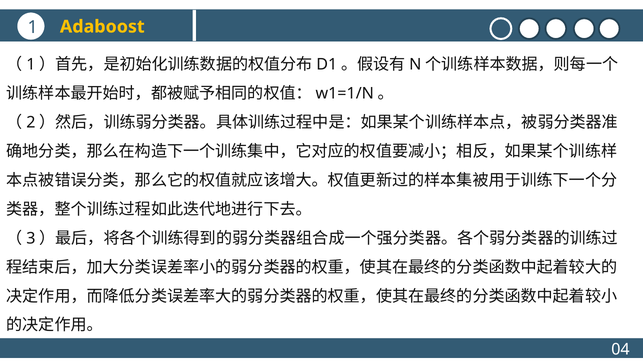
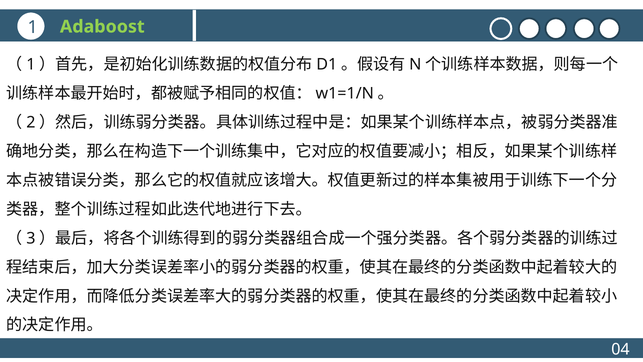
Adaboost colour: yellow -> light green (102, 27)
